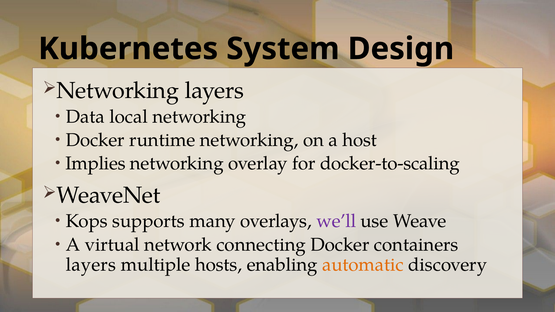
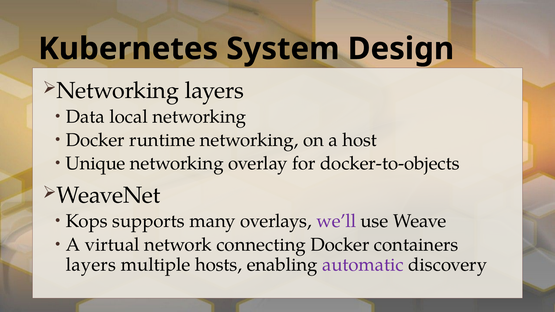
Implies: Implies -> Unique (96, 164)
docker-to-scaling: docker-to-scaling -> docker-to-objects (390, 164)
automatic colour: orange -> purple (363, 265)
